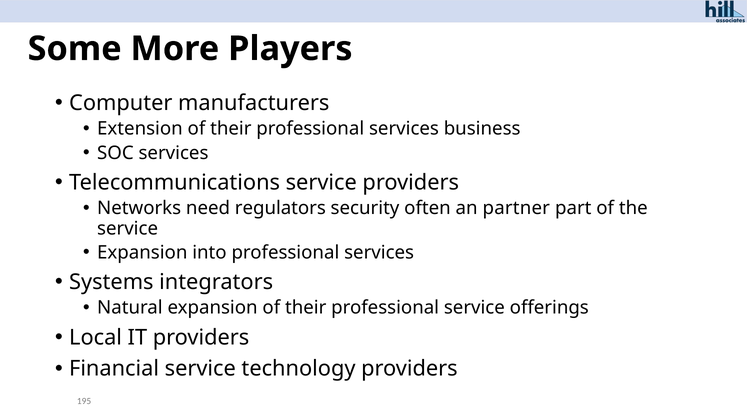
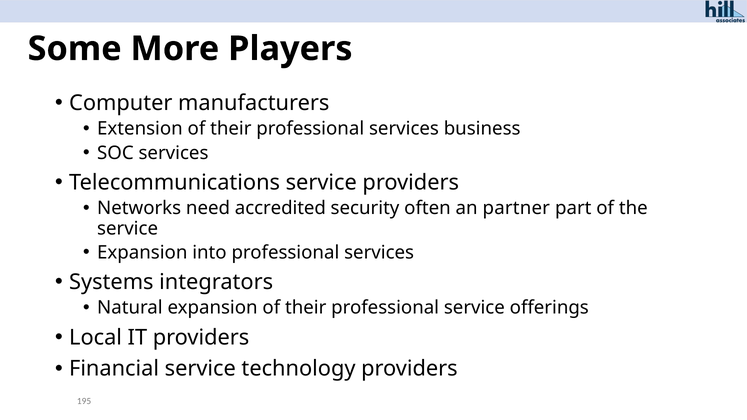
regulators: regulators -> accredited (280, 208)
